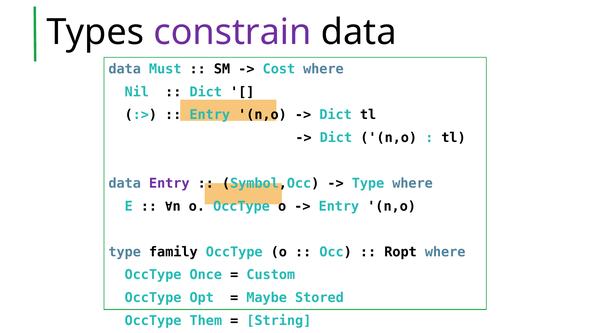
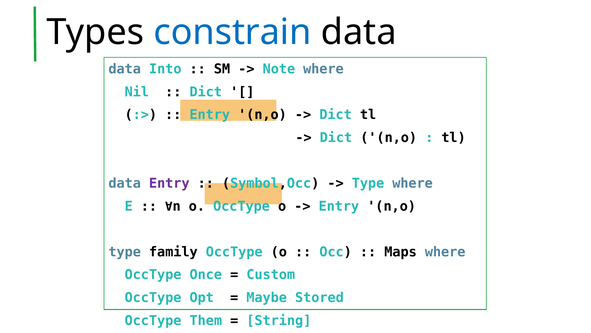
constrain colour: purple -> blue (233, 32)
Must: Must -> Into (165, 69)
Cost: Cost -> Note (279, 69)
Ropt: Ropt -> Maps (401, 252)
